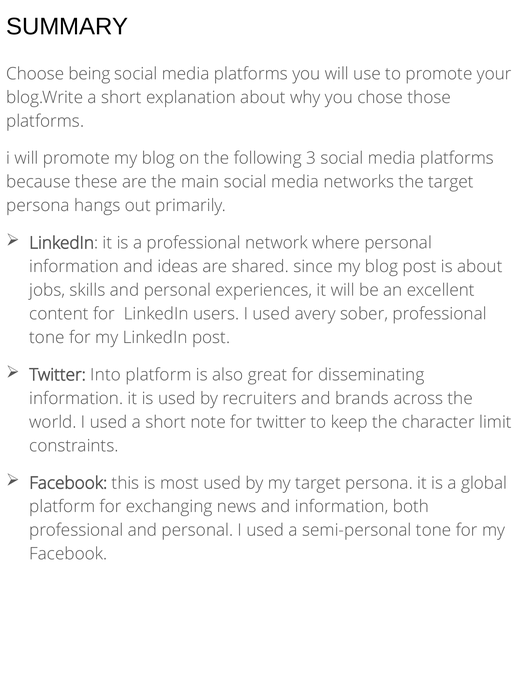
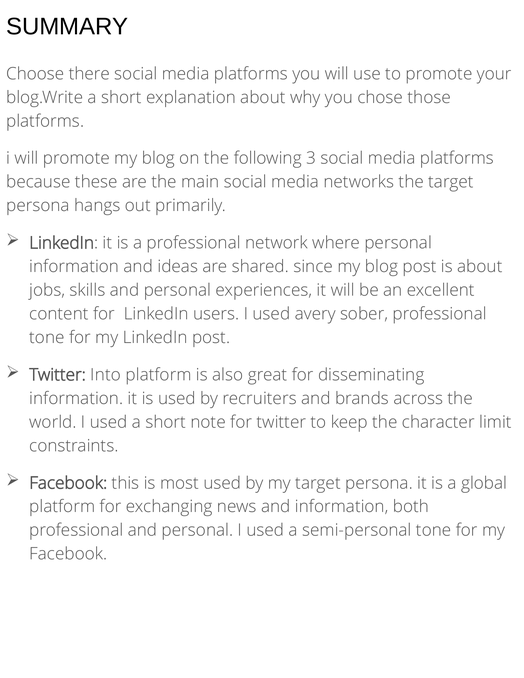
being: being -> there (89, 74)
